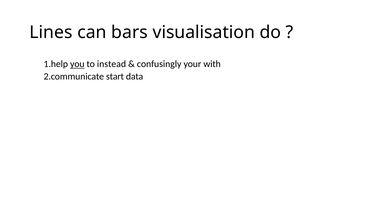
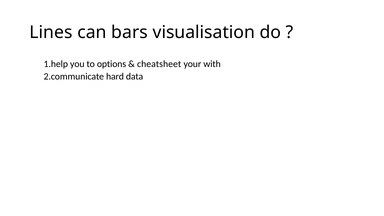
you underline: present -> none (77, 64)
instead: instead -> options (112, 64)
confusingly: confusingly -> cheatsheet (159, 64)
start: start -> hard (115, 76)
